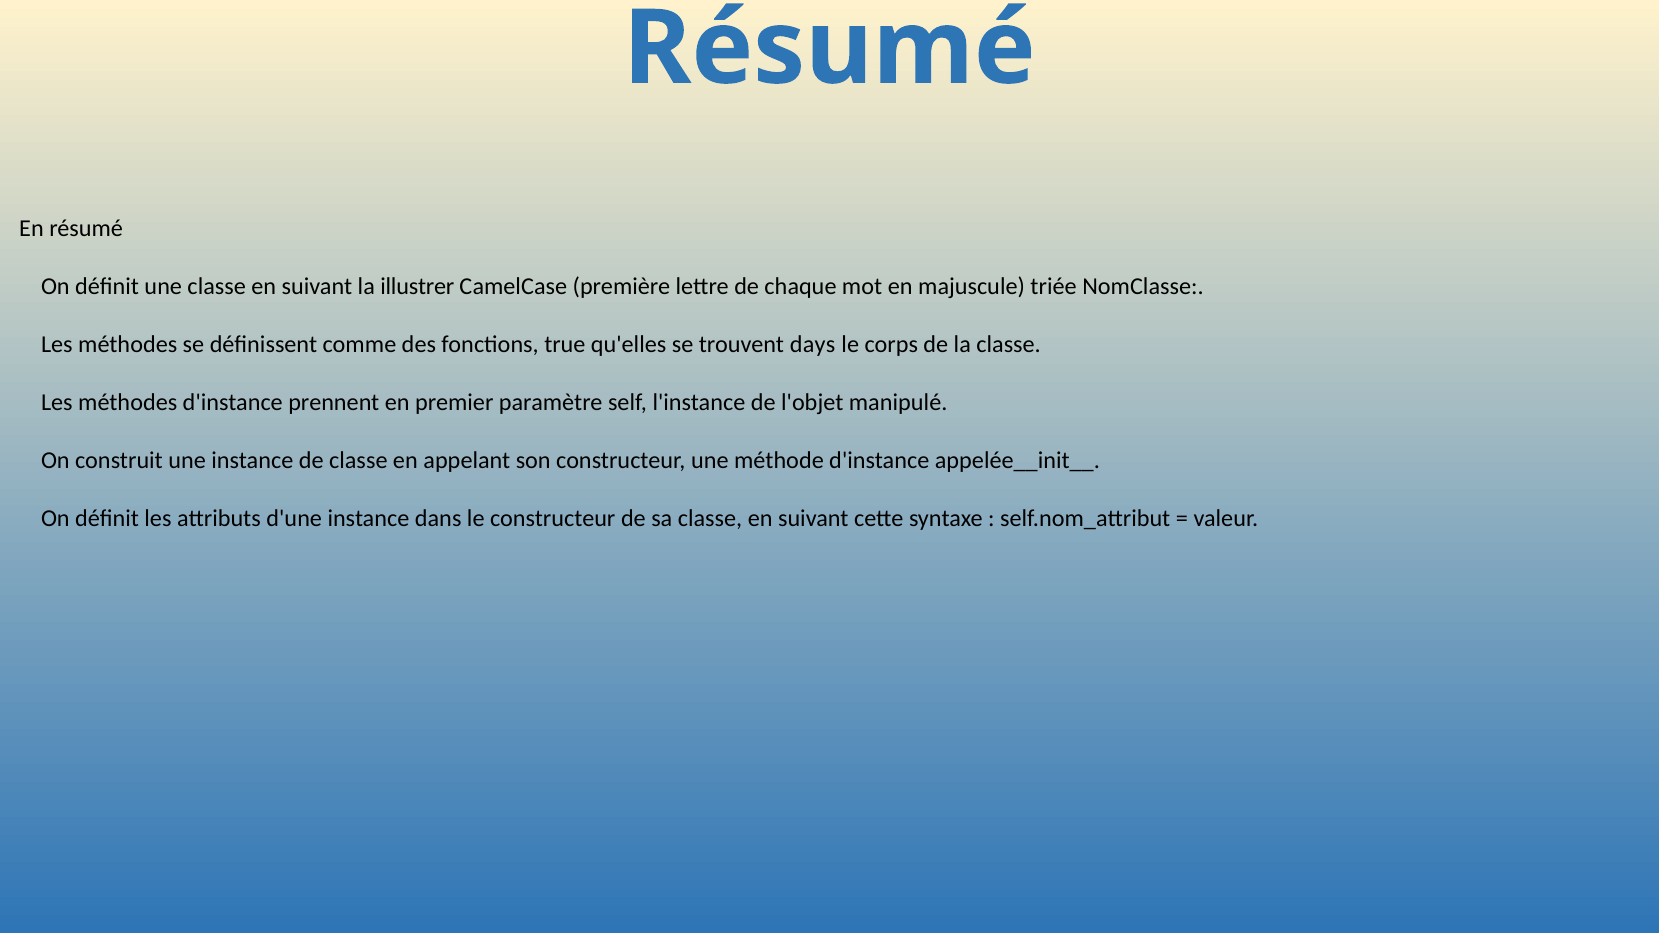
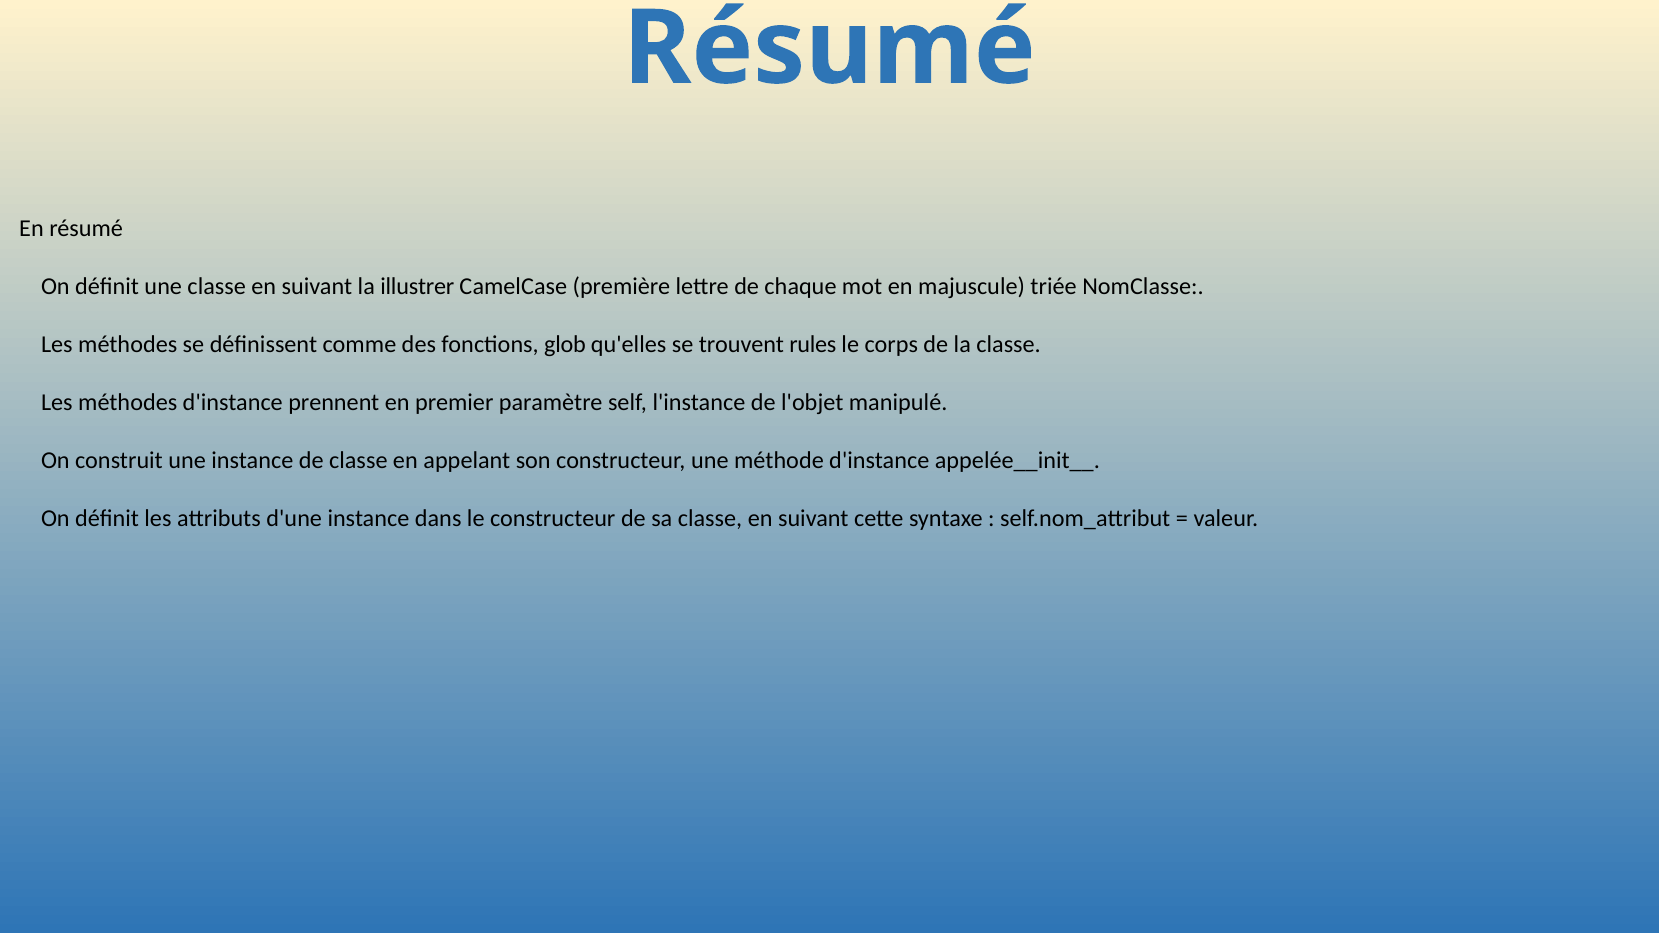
true: true -> glob (565, 344)
days: days -> rules (813, 344)
